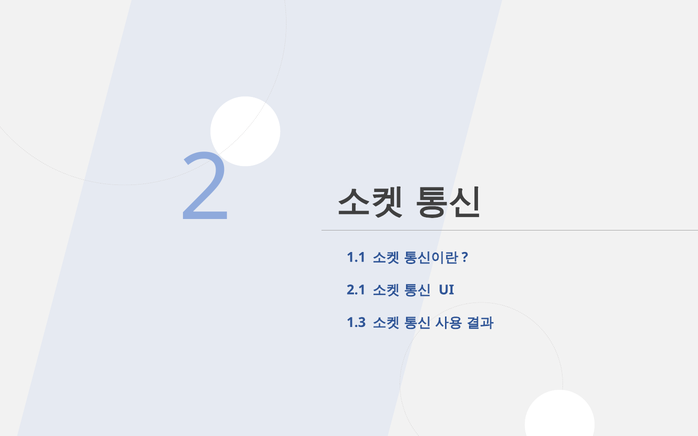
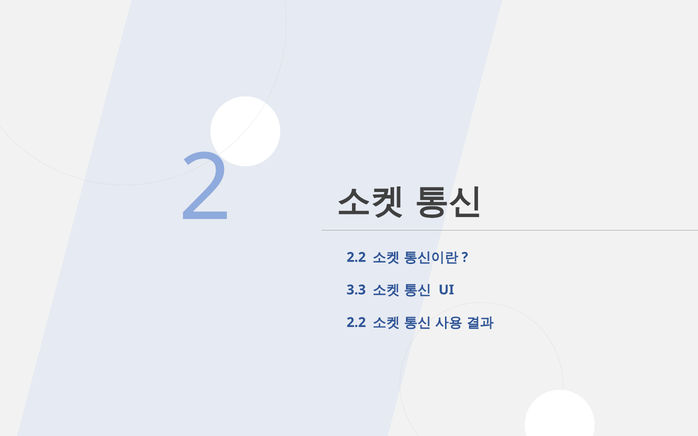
1.1: 1.1 -> 2.2 (356, 257)
2.1: 2.1 -> 3.3 (356, 290)
1.3: 1.3 -> 2.2 (356, 323)
